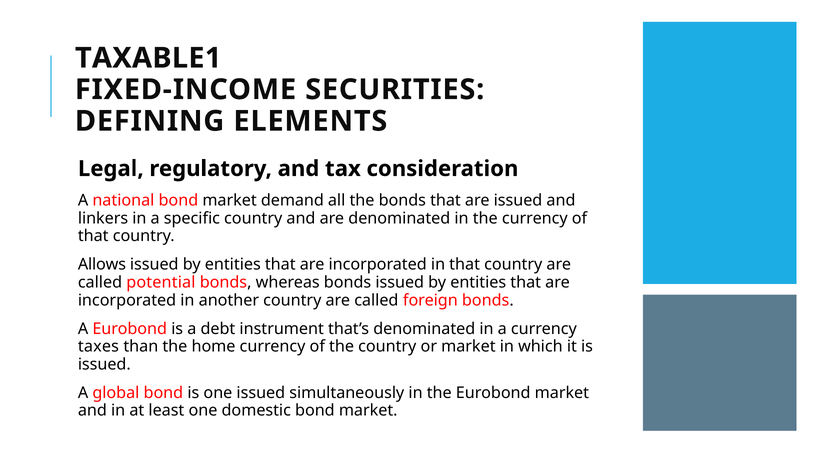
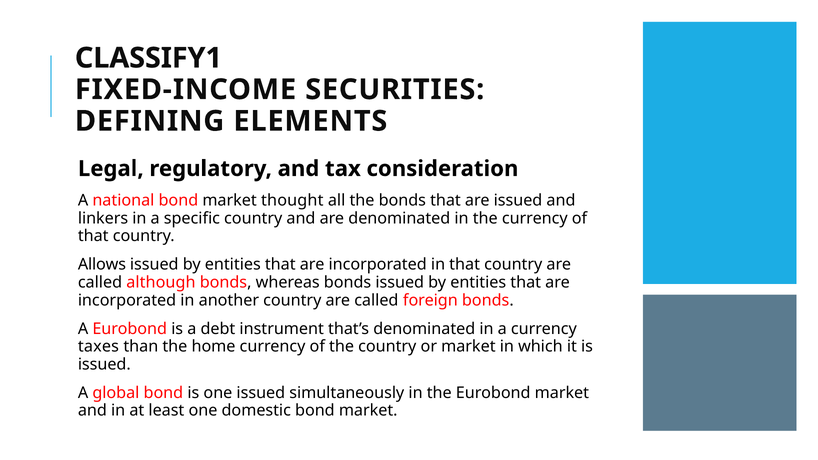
TAXABLE1: TAXABLE1 -> CLASSIFY1 (148, 58)
demand: demand -> thought (292, 201)
potential: potential -> although (161, 282)
